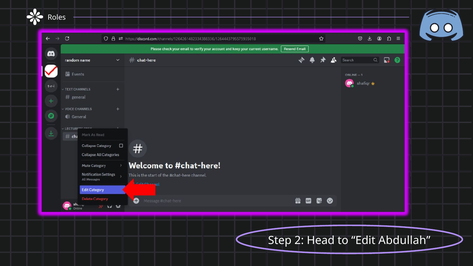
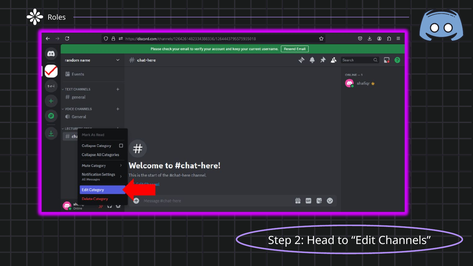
Abdullah: Abdullah -> Channels (405, 241)
